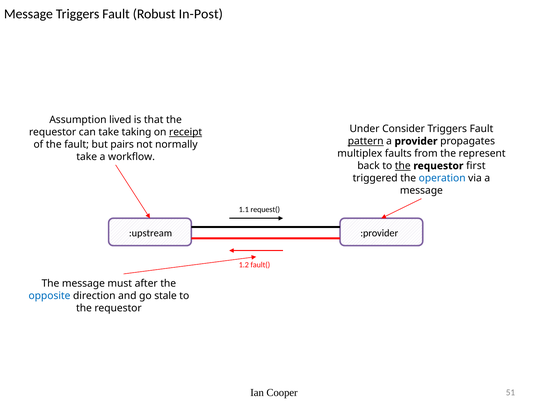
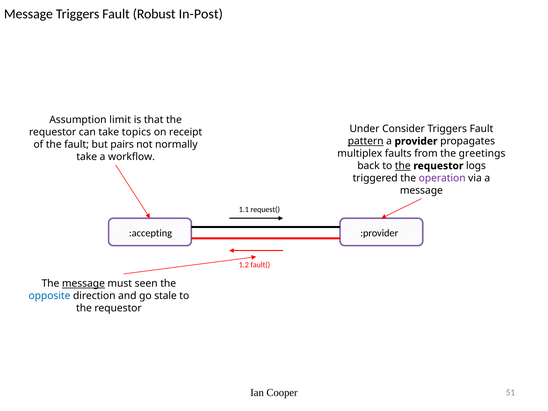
lived: lived -> limit (120, 120)
taking: taking -> topics (136, 132)
receipt underline: present -> none (186, 132)
represent: represent -> greetings (482, 154)
first: first -> logs (476, 166)
operation colour: blue -> purple (442, 178)
:upstream: :upstream -> :accepting (151, 233)
message underline: none -> present (83, 283)
after: after -> seen (146, 283)
